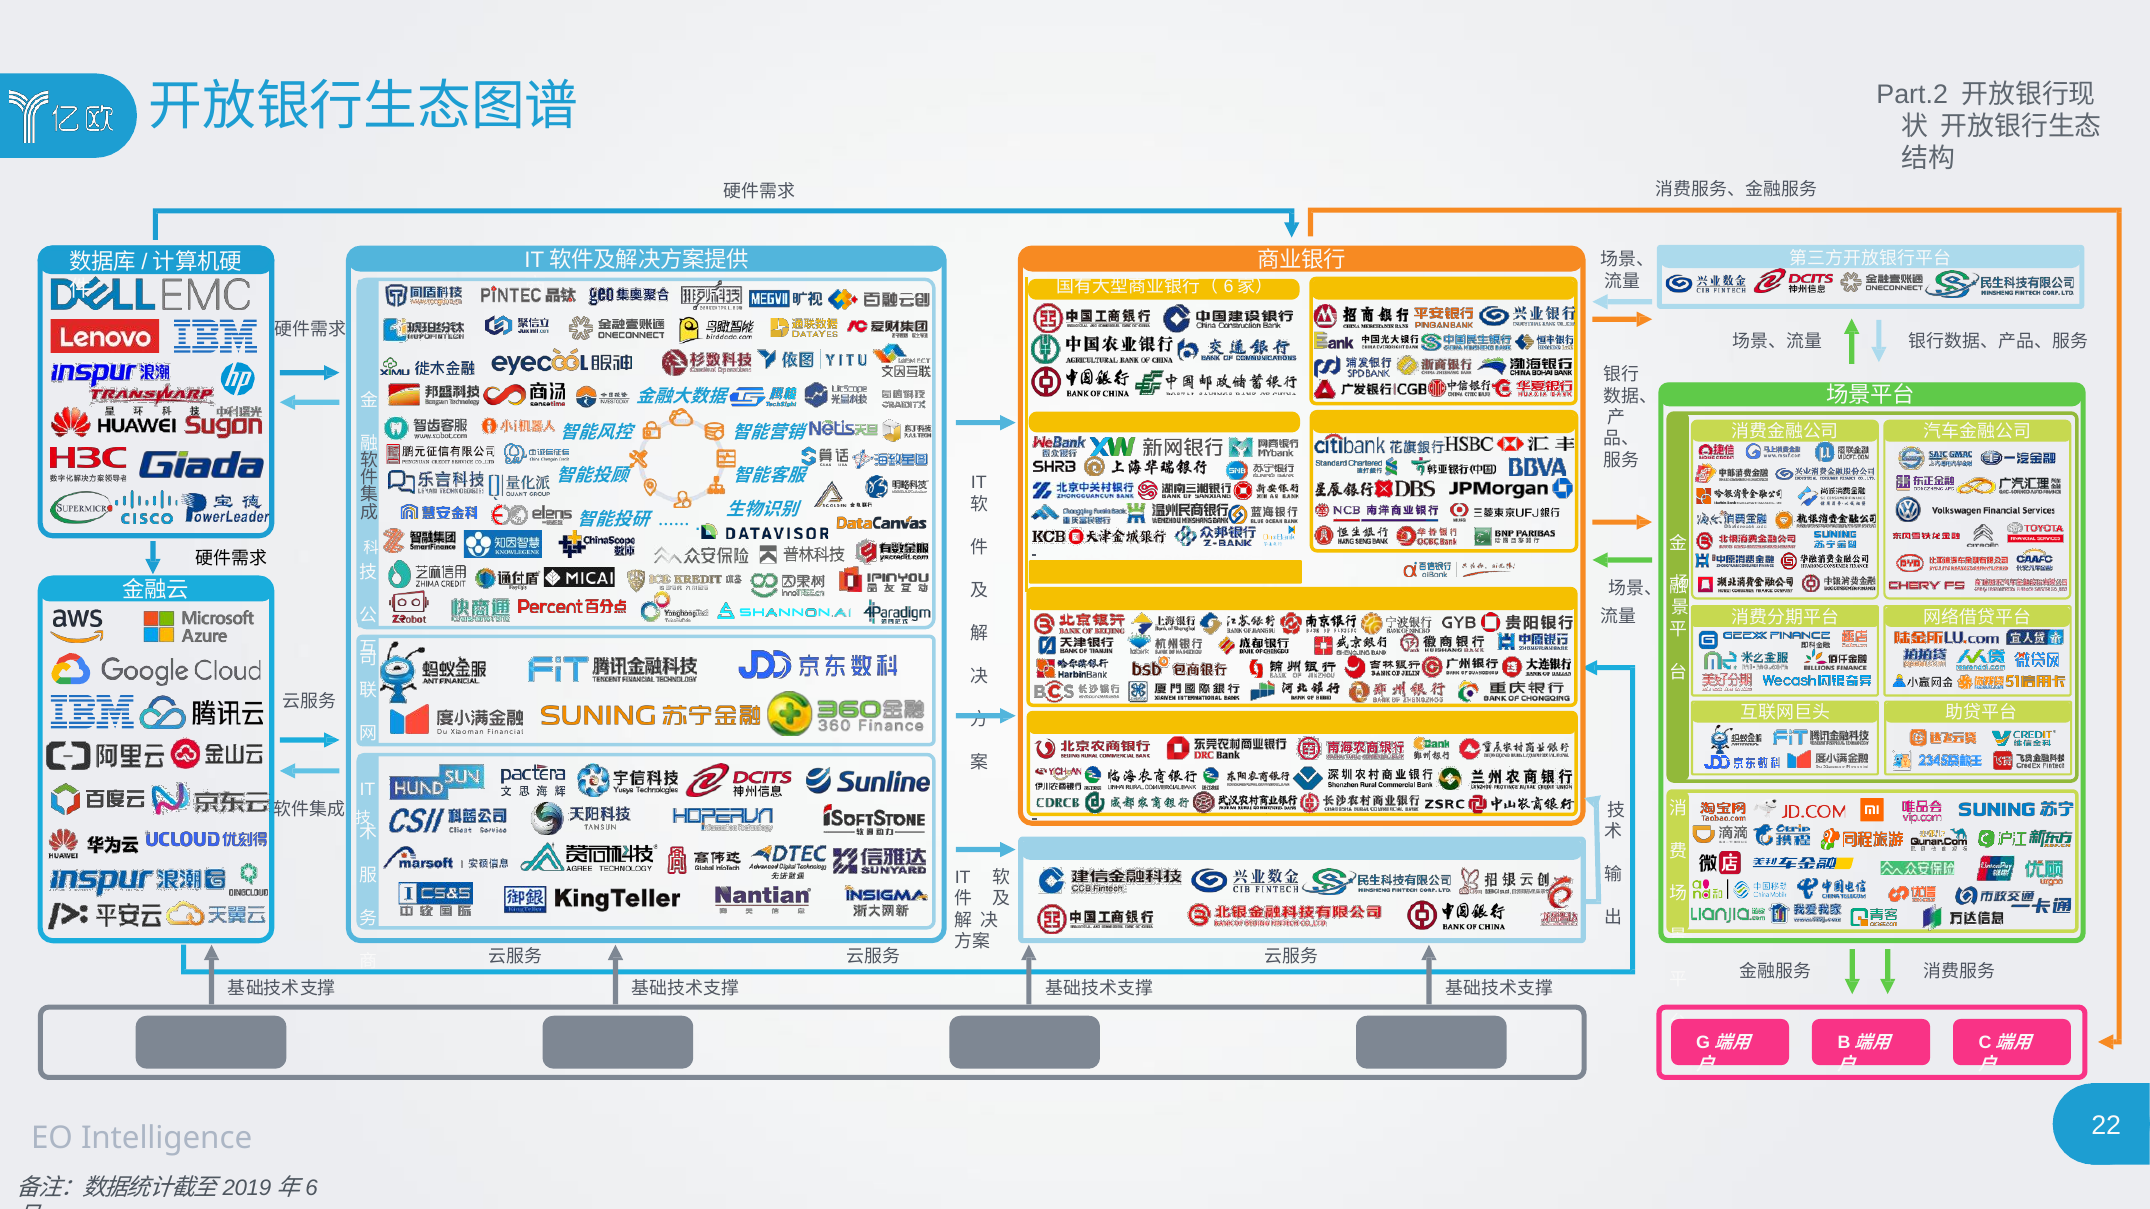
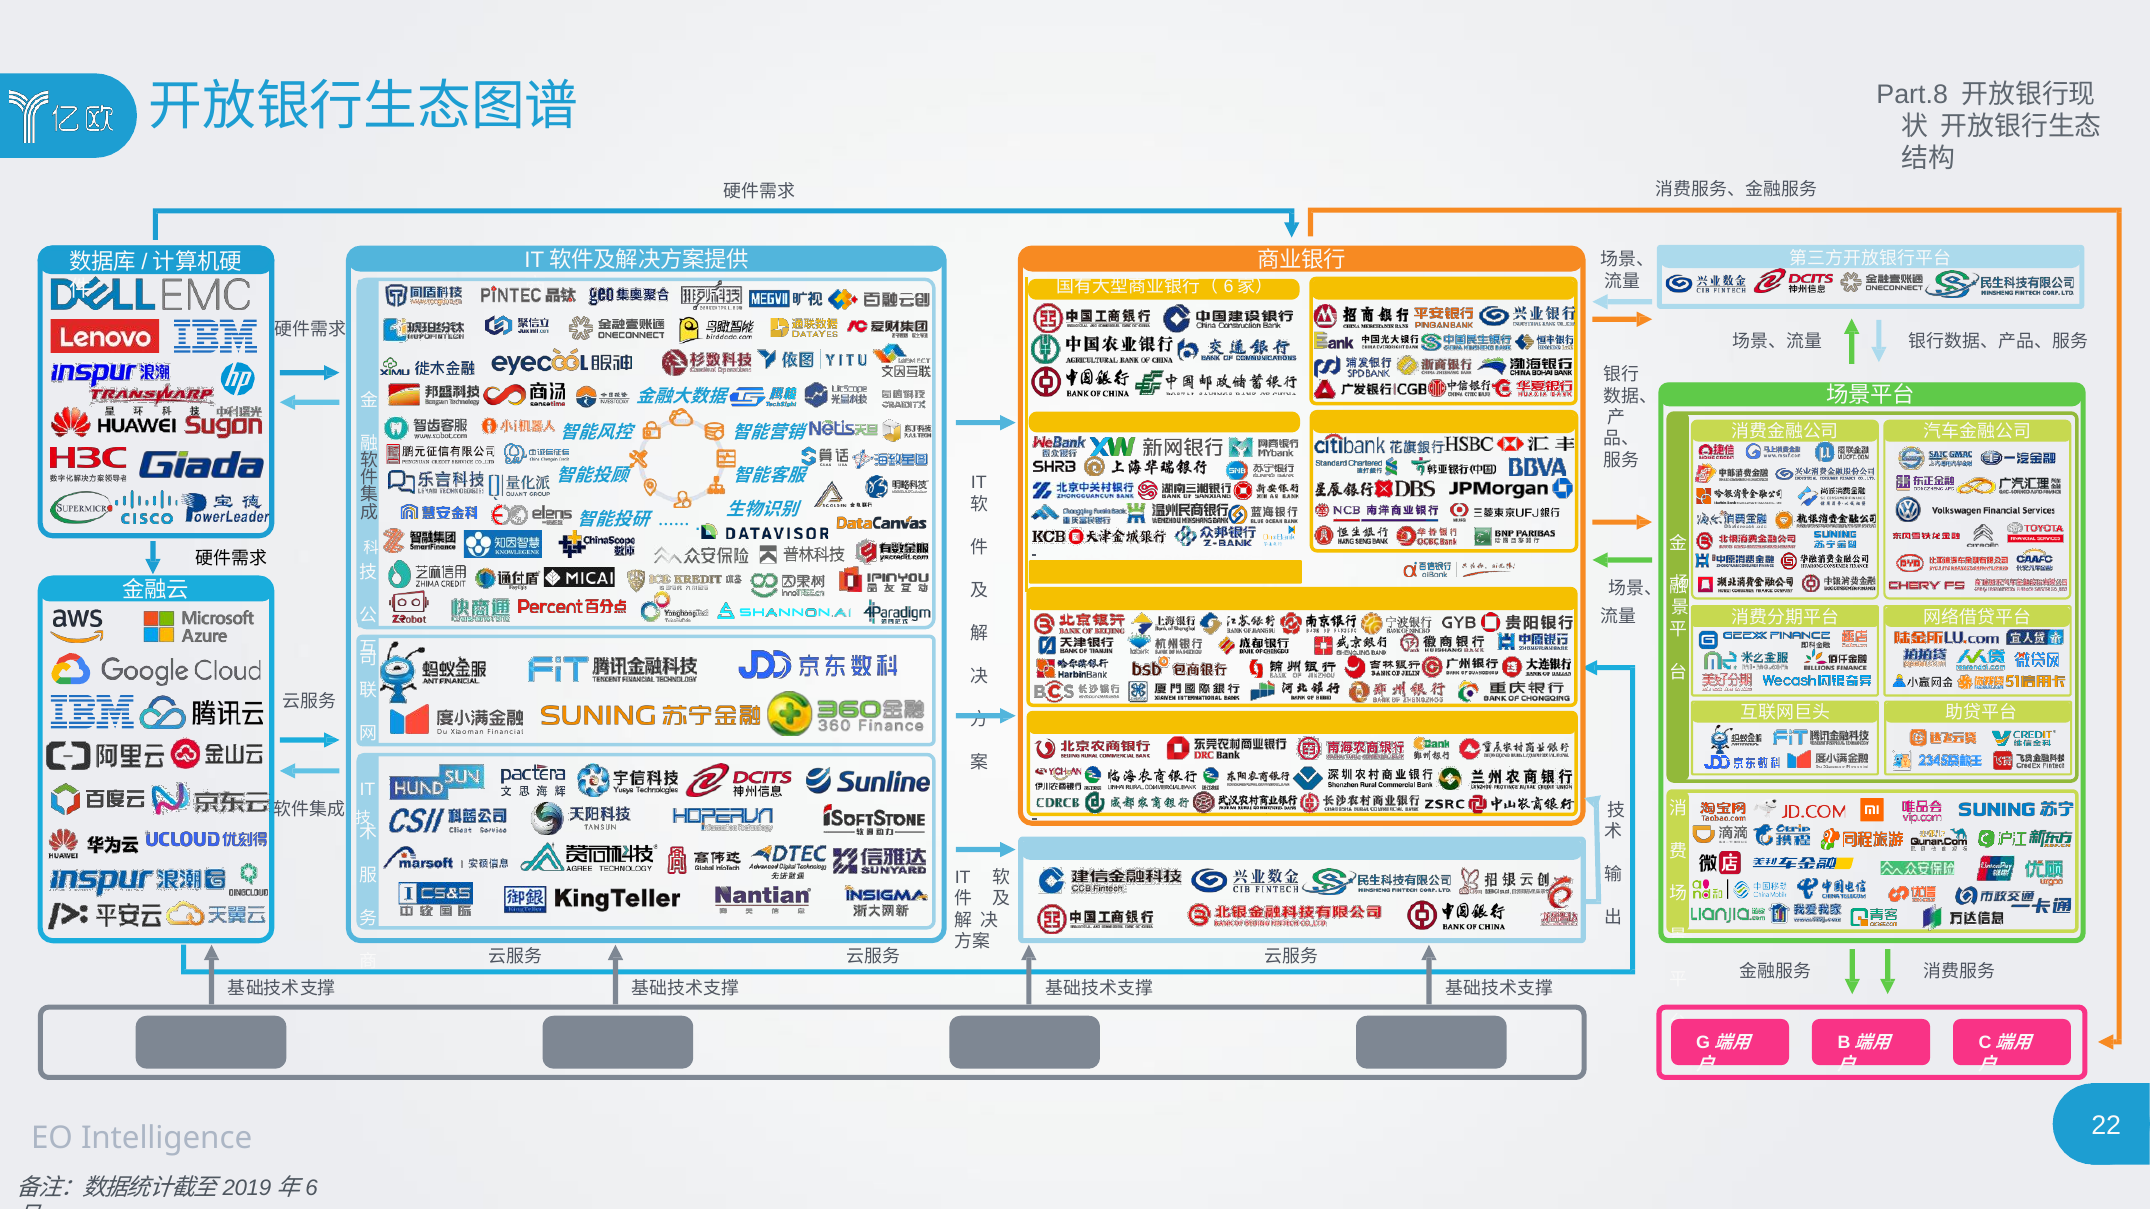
Part.2: Part.2 -> Part.8 (1912, 94)
